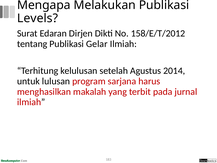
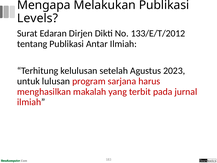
158/E/T/2012: 158/E/T/2012 -> 133/E/T/2012 (158, 33)
Gelar: Gelar -> Antar (97, 44)
2014: 2014 -> 2023 (174, 71)
